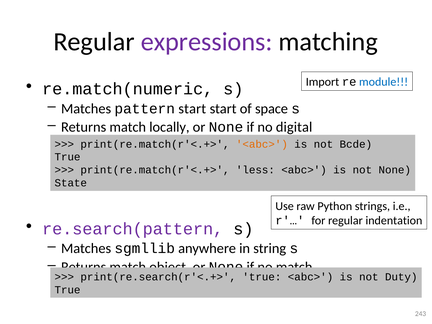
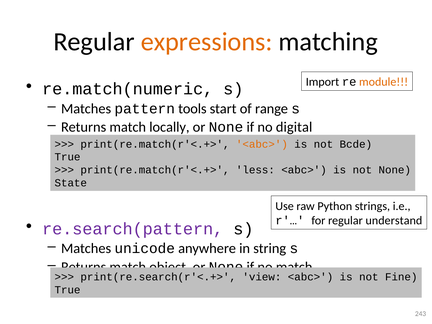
expressions colour: purple -> orange (207, 42)
module colour: blue -> orange (384, 82)
pattern start: start -> tools (192, 109)
space: space -> range (272, 109)
indentation: indentation -> understand (394, 221)
sgmllib: sgmllib -> unicode (145, 249)
print(re.search(r'<.+> true: true -> view (262, 277)
Duty: Duty -> Fine (401, 277)
